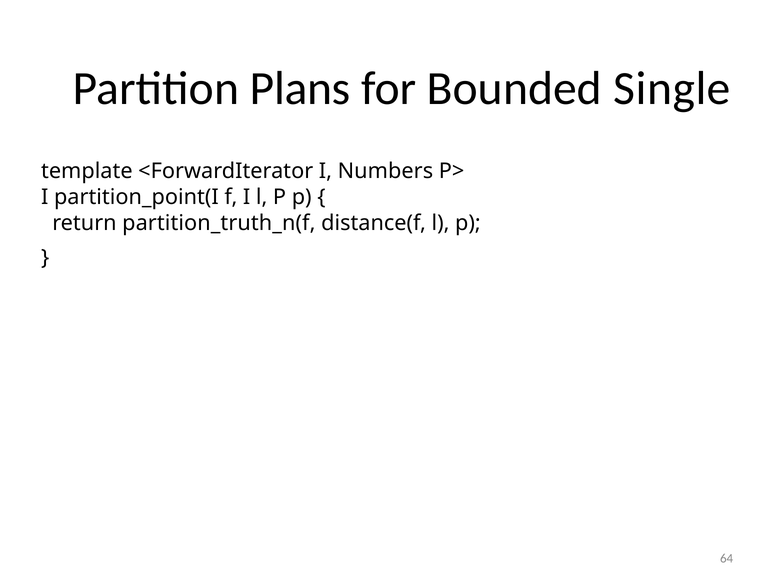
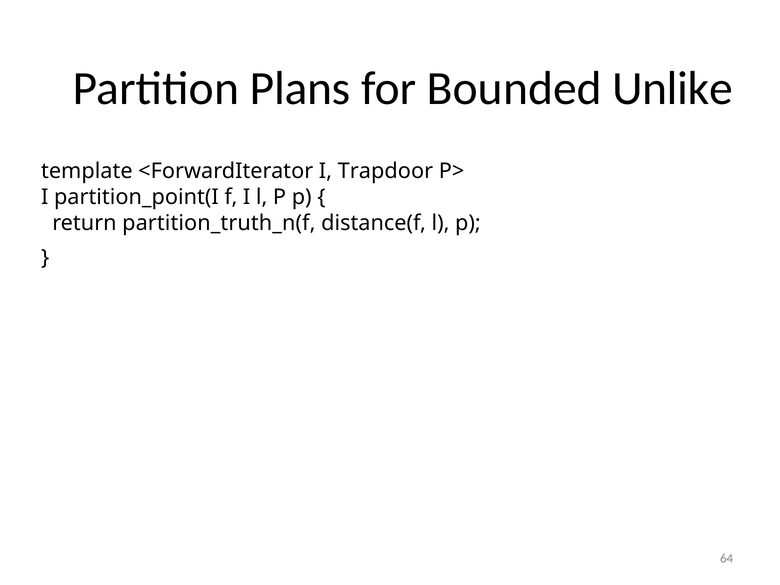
Single: Single -> Unlike (673, 88)
Numbers: Numbers -> Trapdoor (385, 171)
